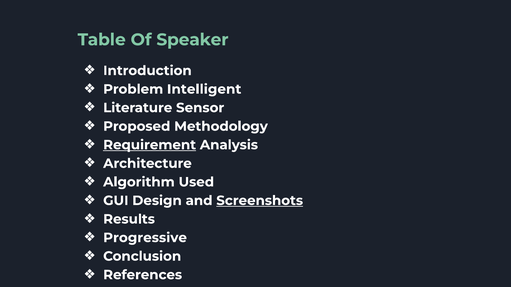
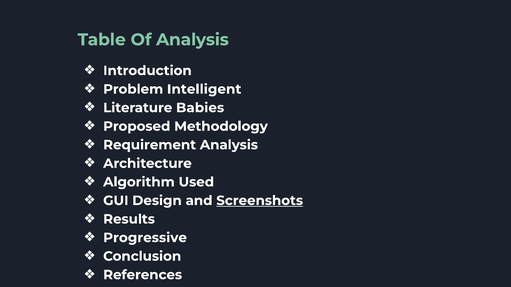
Of Speaker: Speaker -> Analysis (192, 40)
Sensor: Sensor -> Babies (200, 108)
Requirement underline: present -> none (150, 145)
